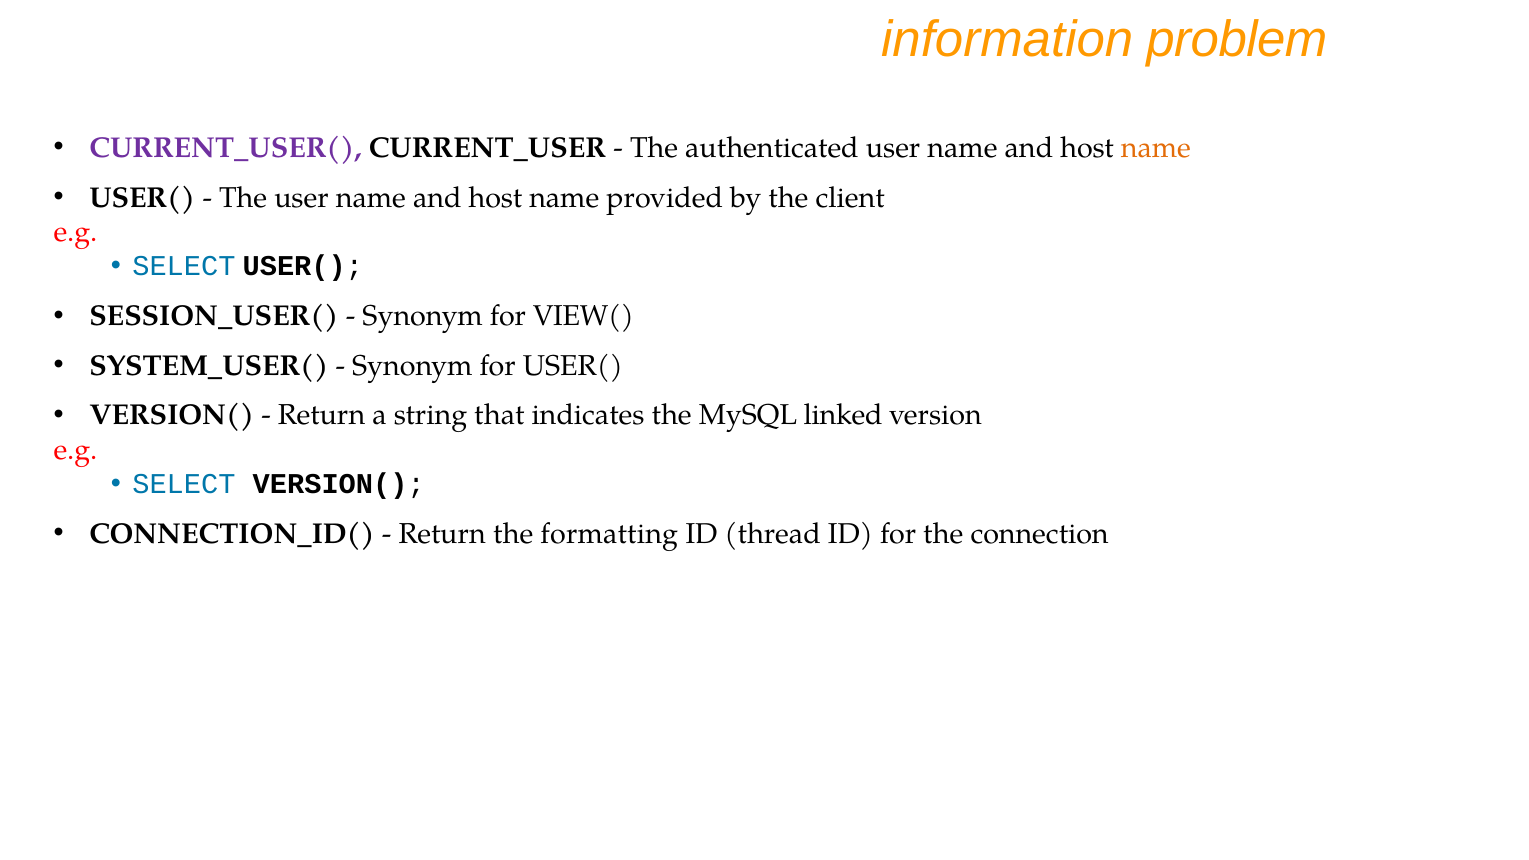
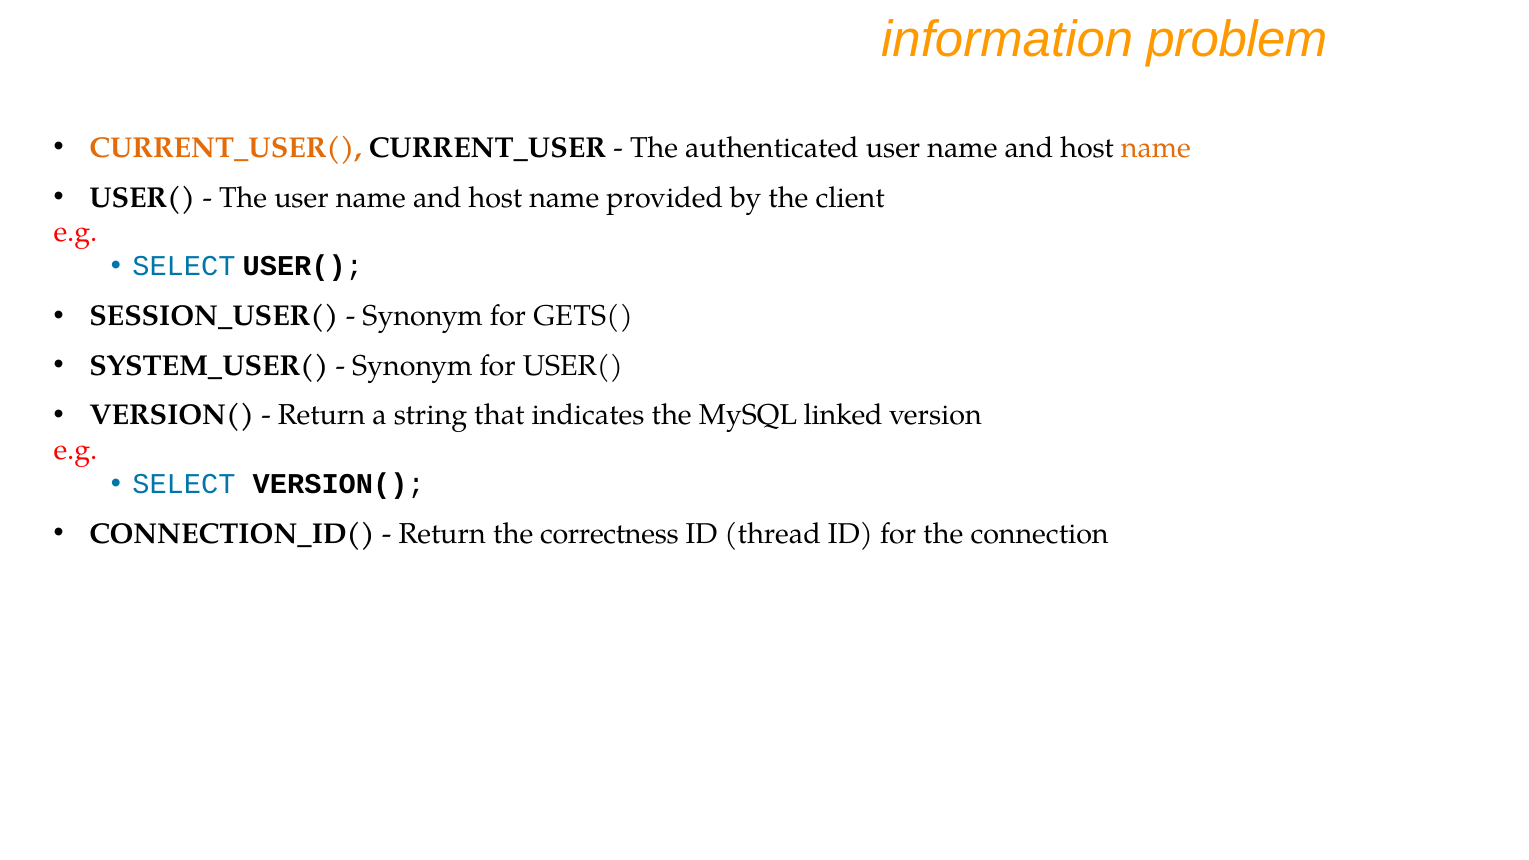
CURRENT_USER( colour: purple -> orange (226, 148)
VIEW(: VIEW( -> GETS( (583, 316)
formatting: formatting -> correctness (609, 534)
